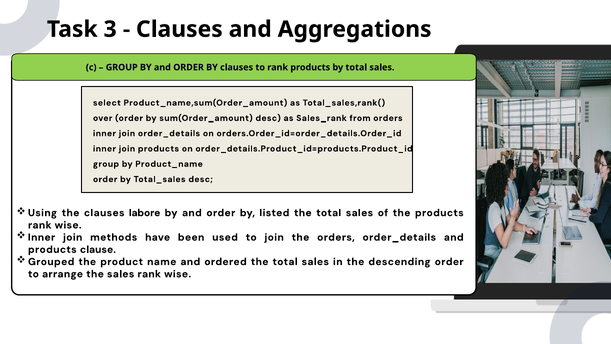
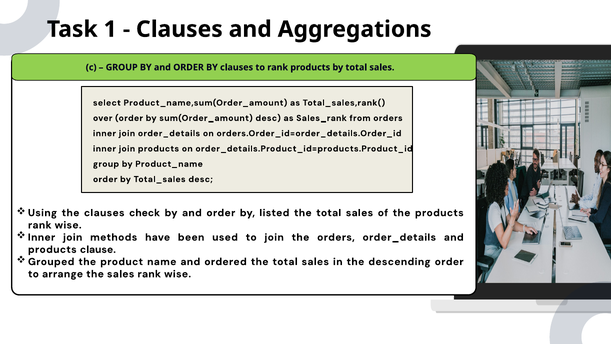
3: 3 -> 1 (110, 29)
labore: labore -> check (145, 213)
